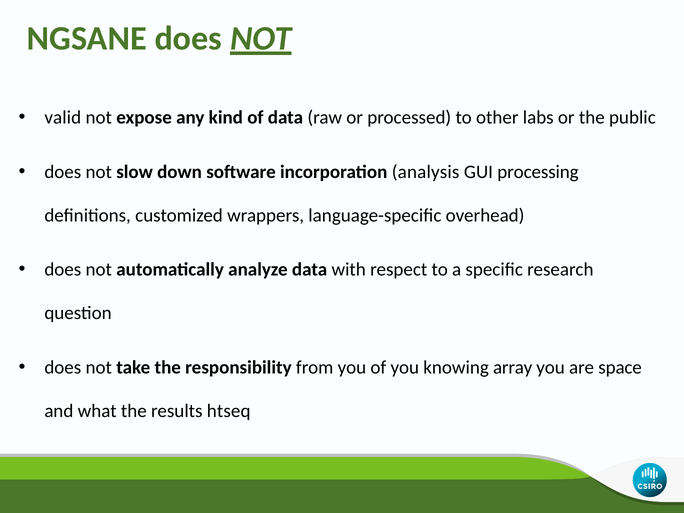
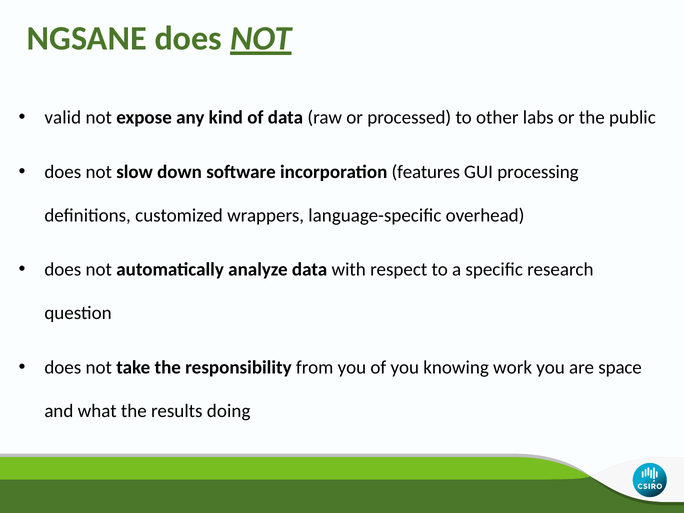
analysis: analysis -> features (426, 172)
array: array -> work (513, 367)
htseq: htseq -> doing (229, 411)
